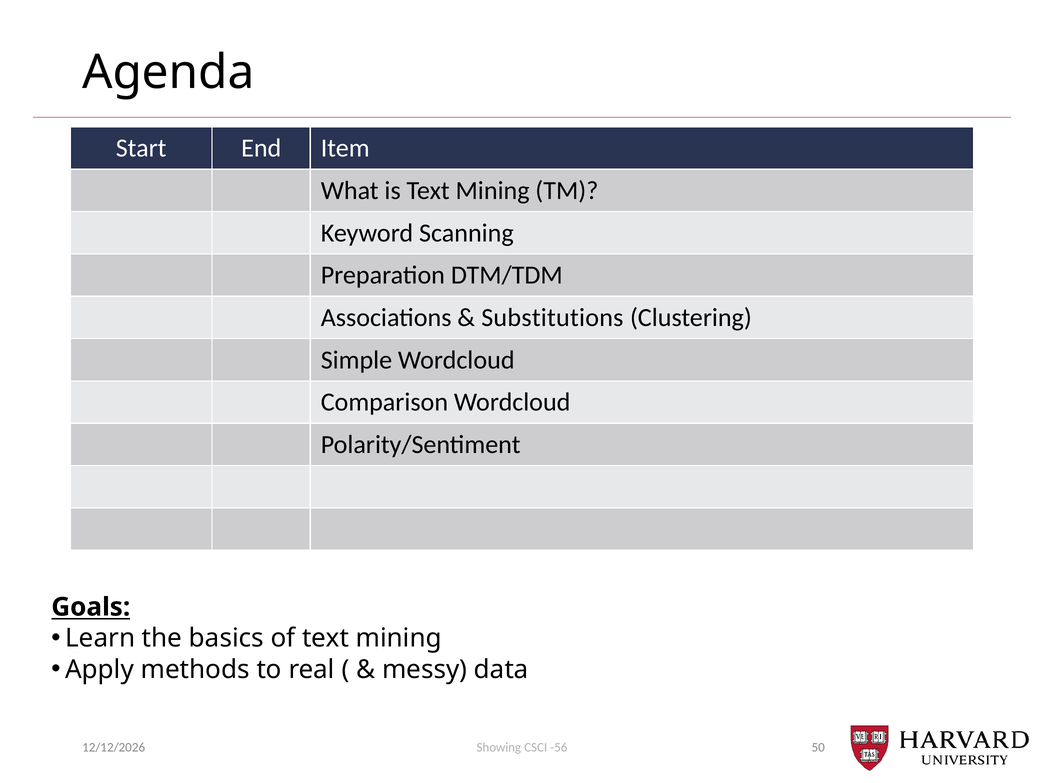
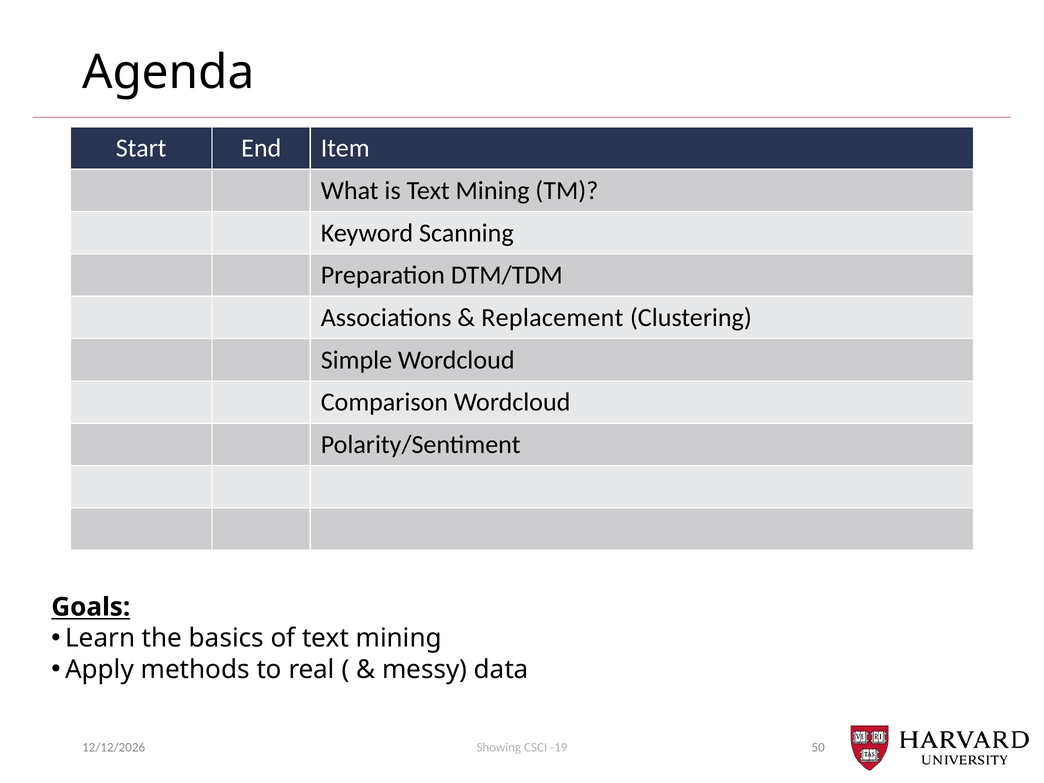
Substitutions: Substitutions -> Replacement (552, 318)
-56: -56 -> -19 (559, 747)
